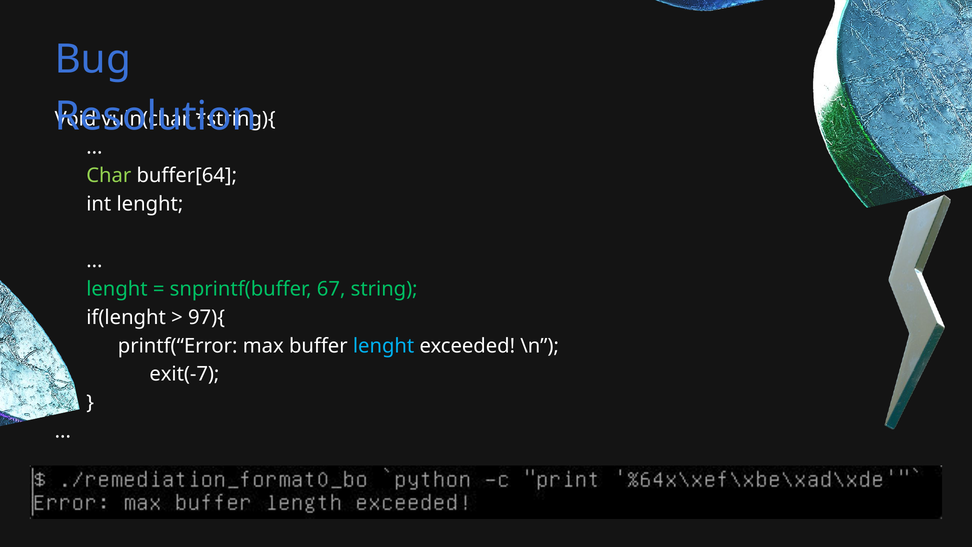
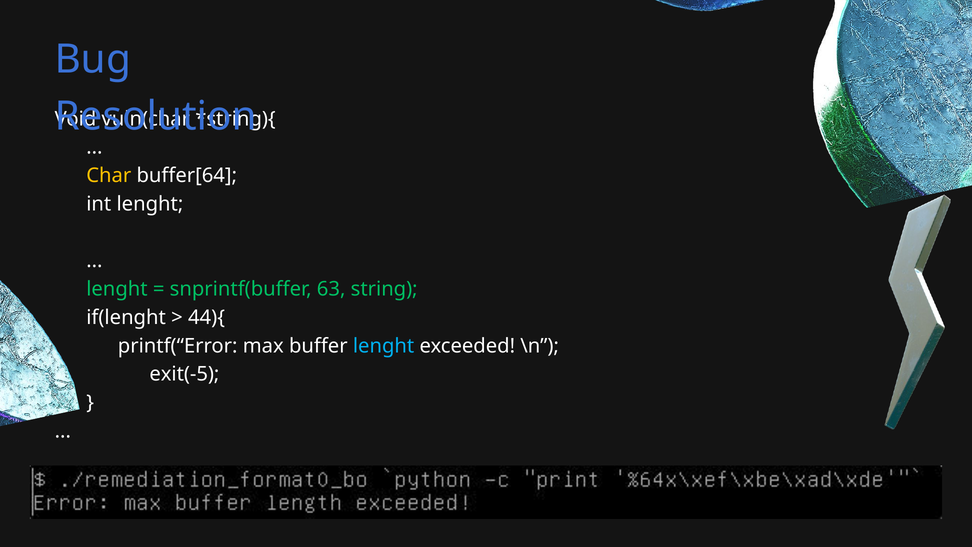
Char colour: light green -> yellow (109, 176)
67: 67 -> 63 (331, 289)
97){: 97){ -> 44){ (206, 317)
exit(-7: exit(-7 -> exit(-5 (184, 374)
